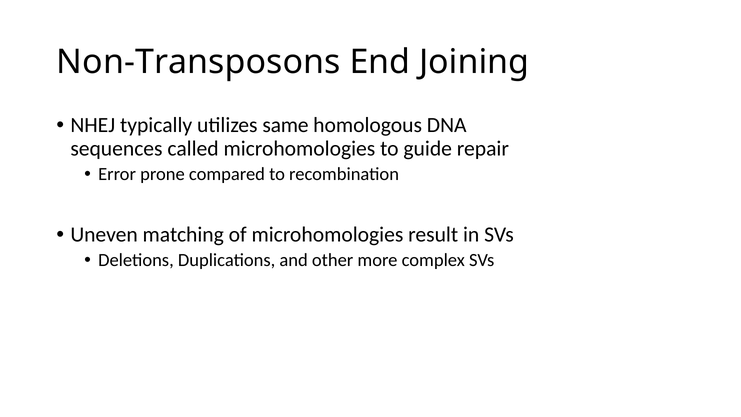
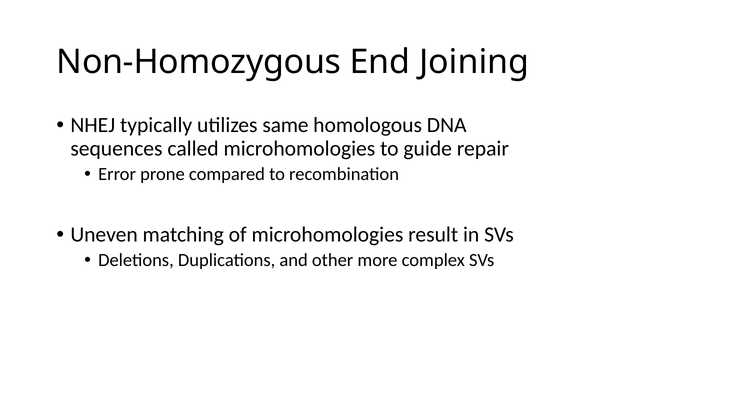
Non-Transposons: Non-Transposons -> Non-Homozygous (199, 62)
